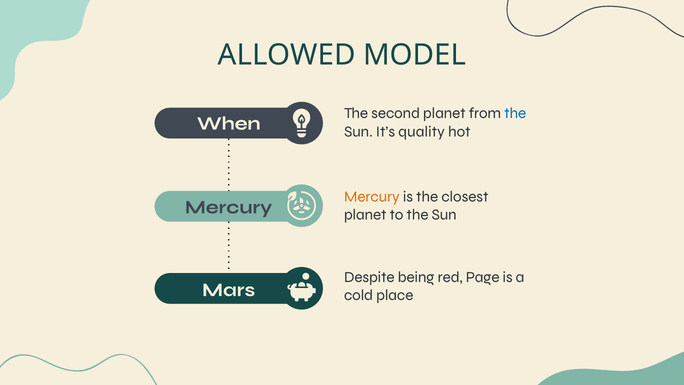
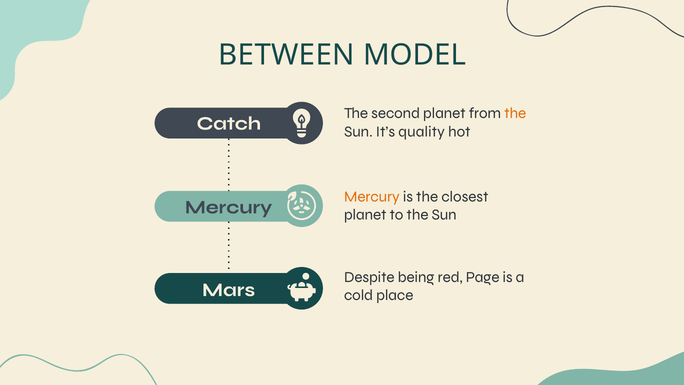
ALLOWED: ALLOWED -> BETWEEN (287, 55)
When: When -> Catch (229, 123)
the colour: blue -> orange (515, 113)
